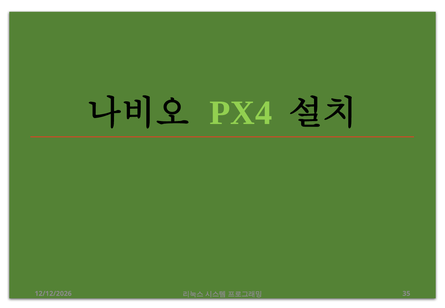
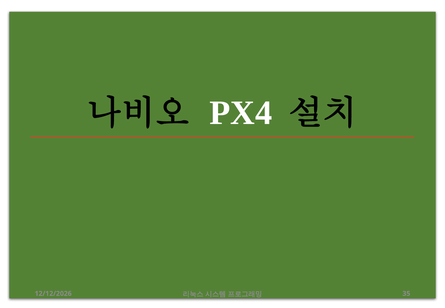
PX4 colour: light green -> white (241, 113)
